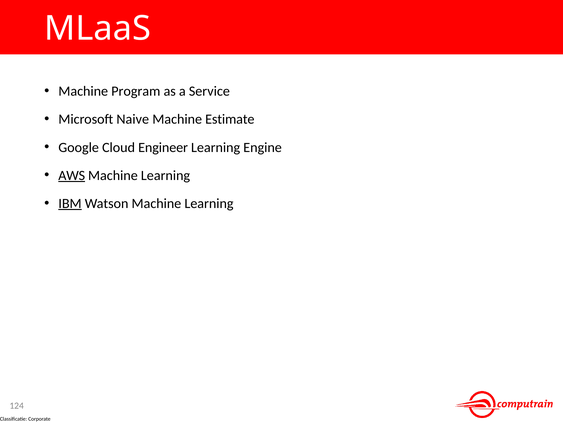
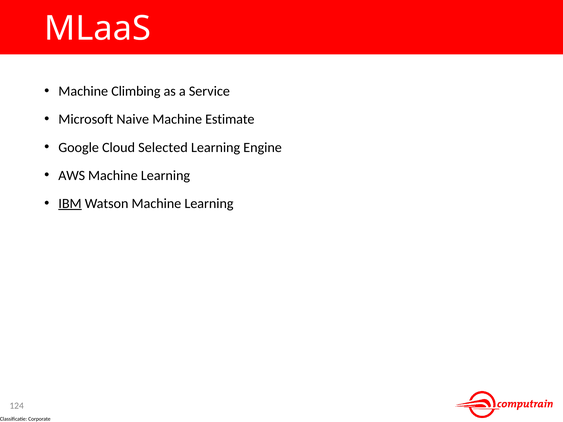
Program: Program -> Climbing (136, 91)
Engineer: Engineer -> Selected (163, 147)
AWS underline: present -> none (72, 176)
